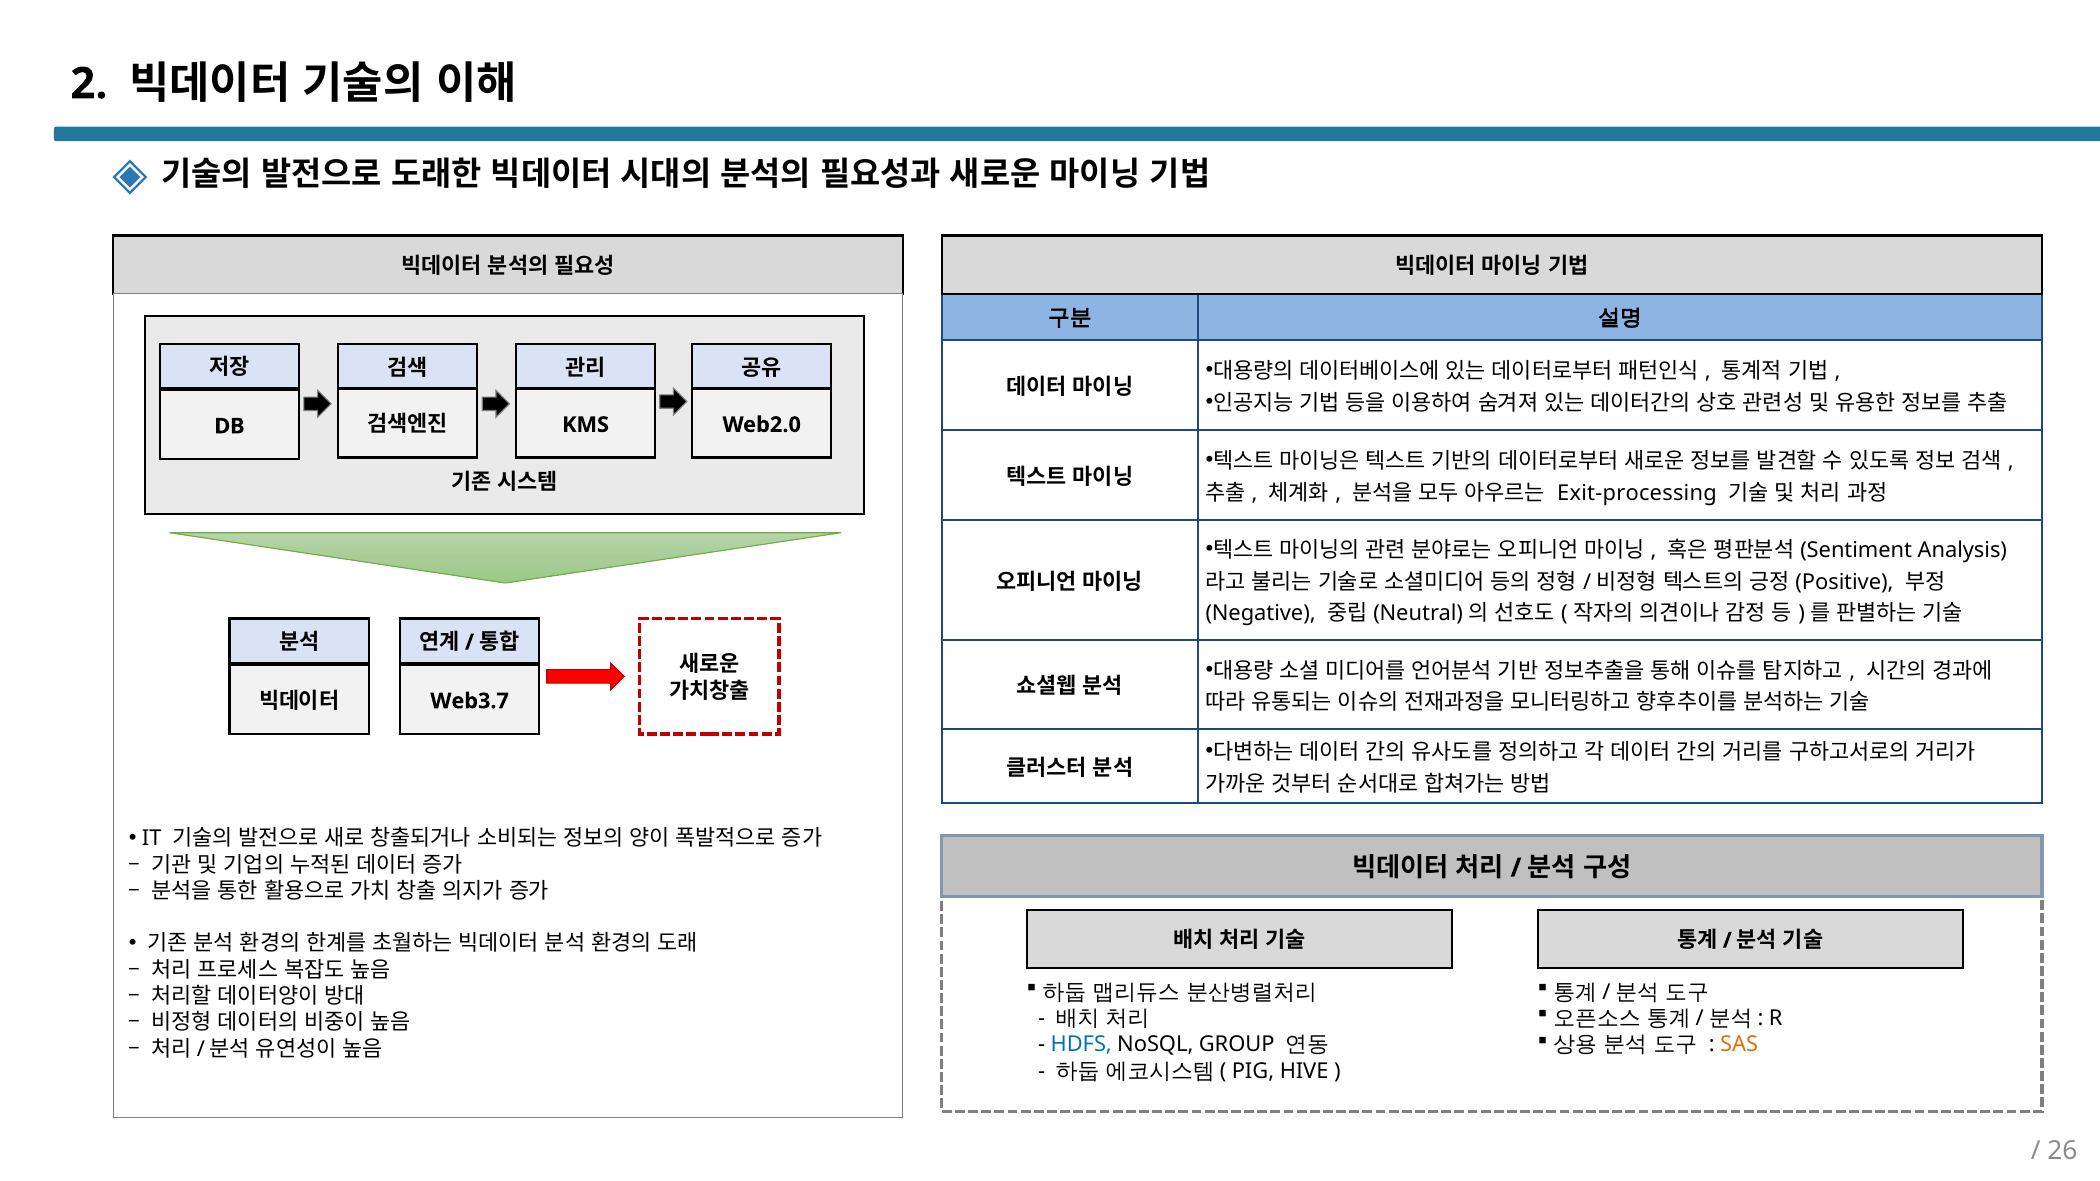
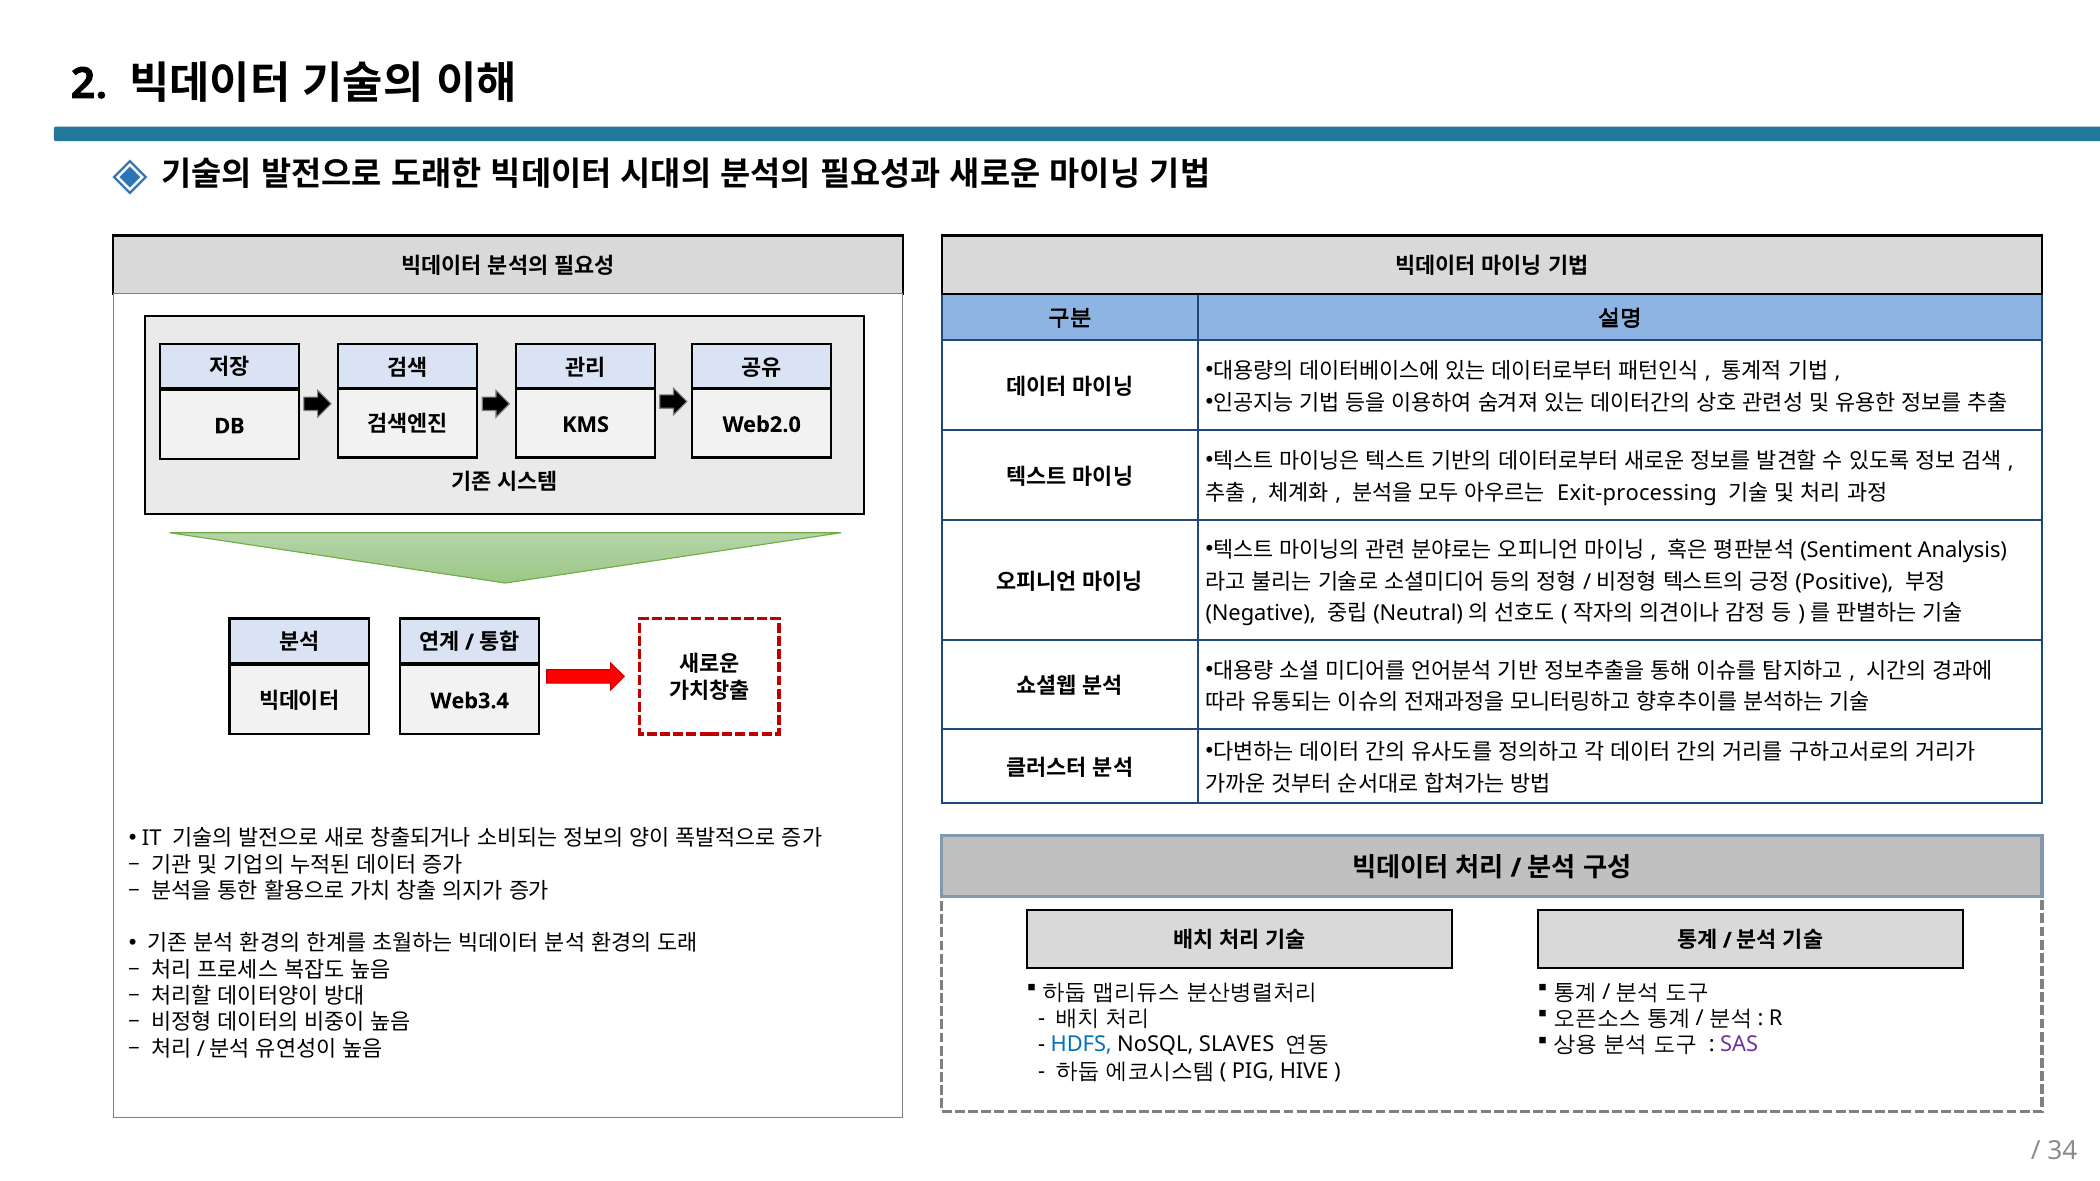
Web3.7: Web3.7 -> Web3.4 (470, 701)
SAS colour: orange -> purple (1739, 1045)
GROUP: GROUP -> SLAVES (1237, 1045)
26: 26 -> 34 (2062, 1151)
